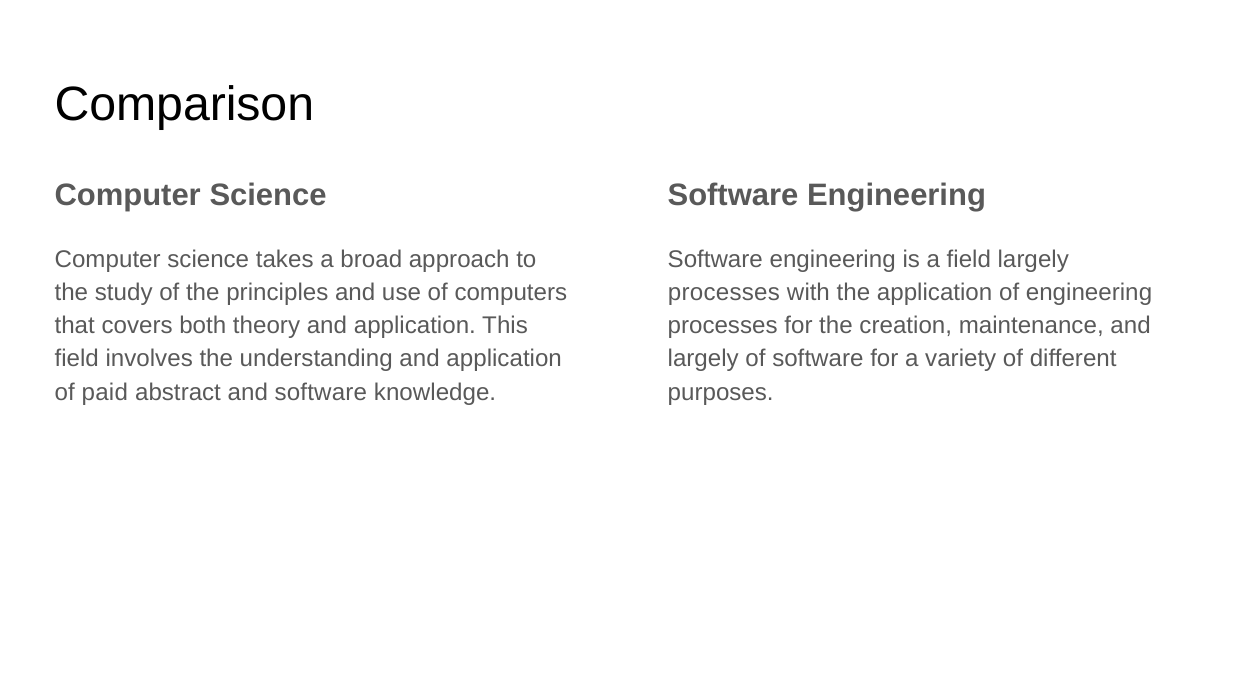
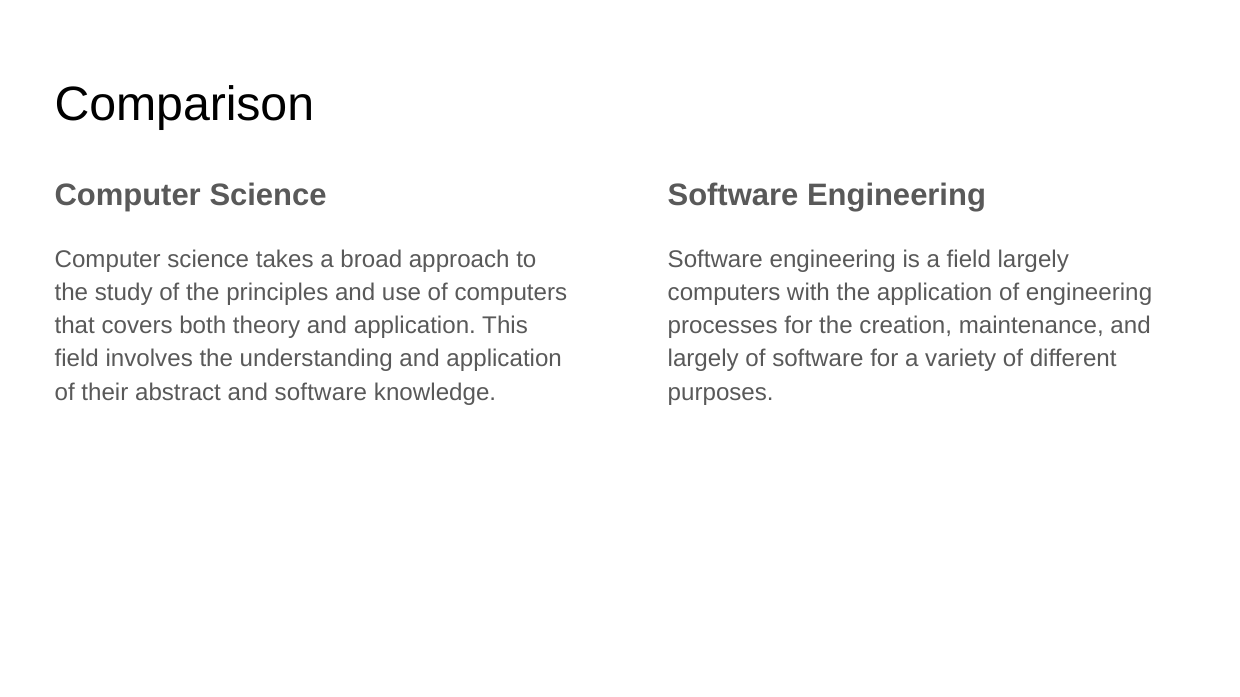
processes: processes -> computers (724, 293)
paid: paid -> their (105, 392)
